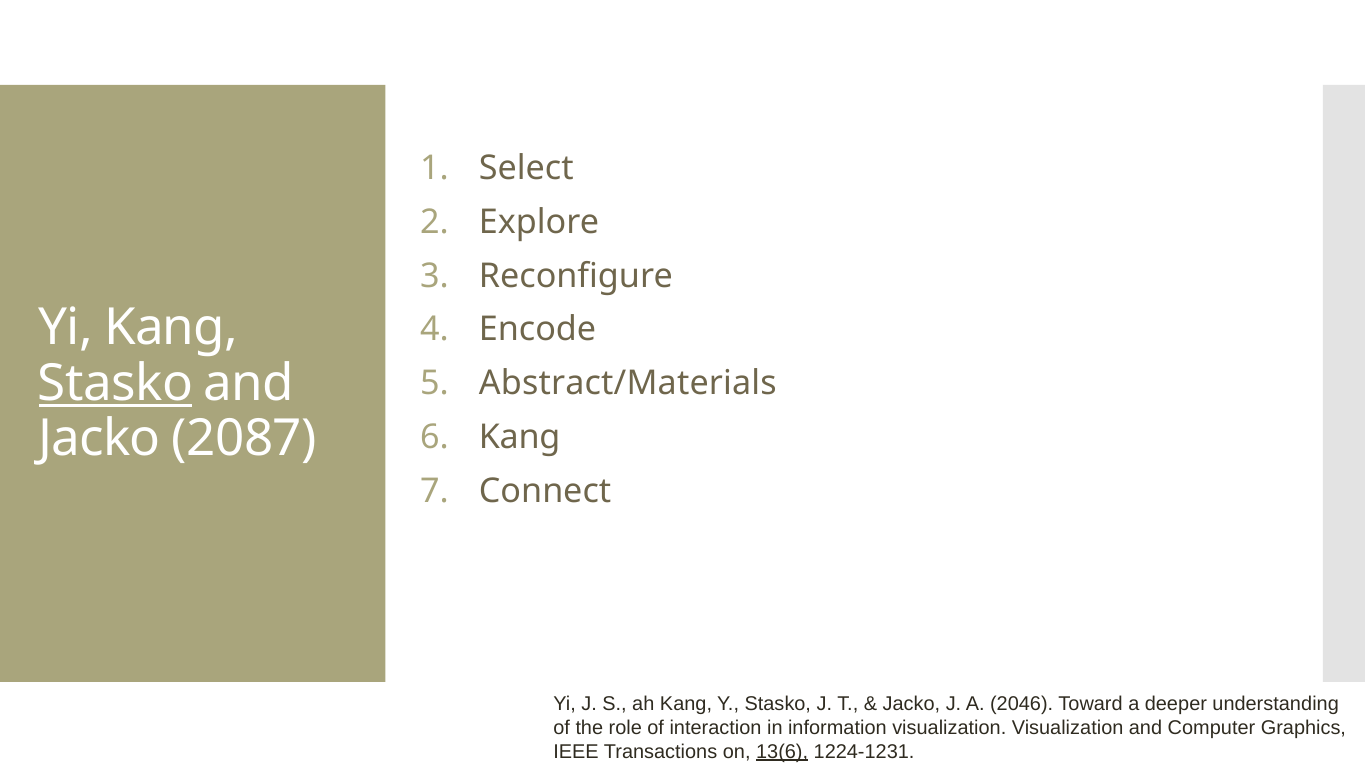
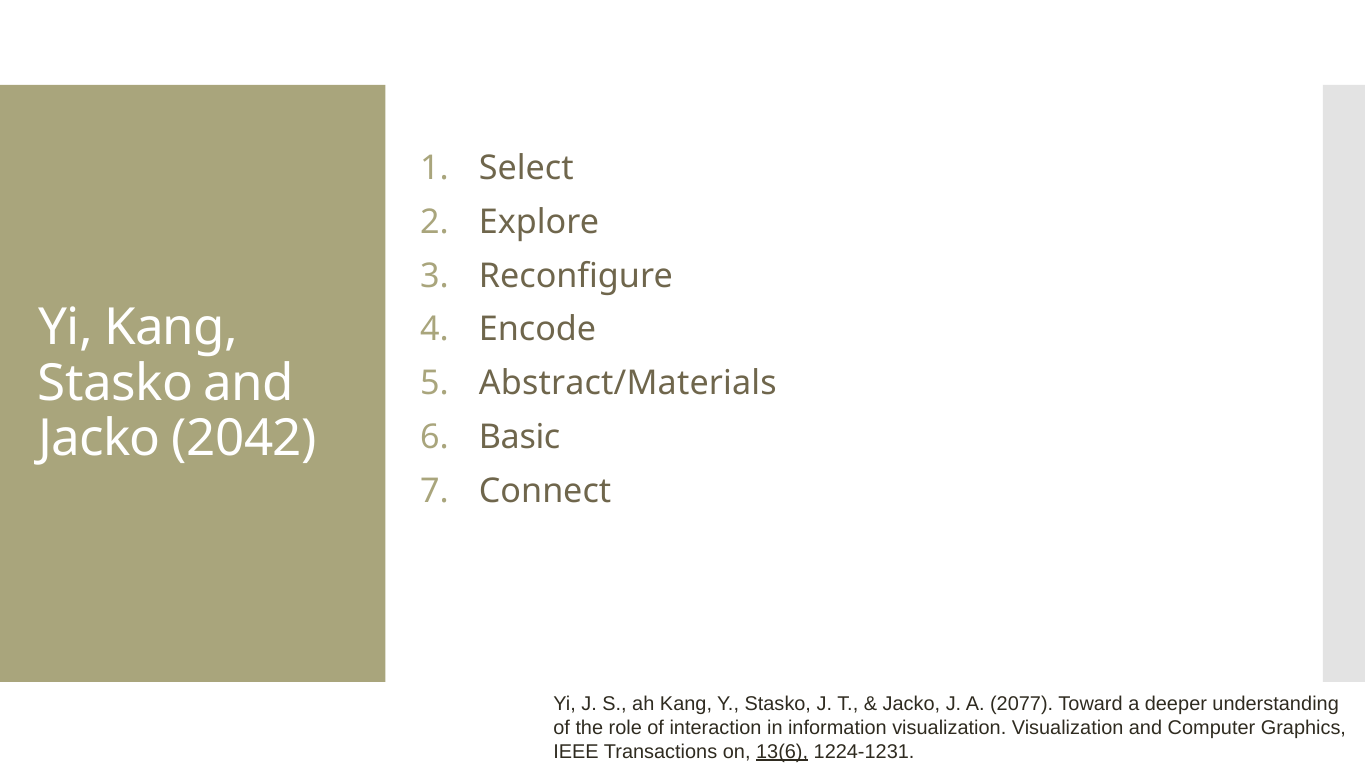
Stasko underline: present -> none (116, 383)
2087: 2087 -> 2042 (244, 438)
Kang: Kang -> Basic (520, 437)
2046: 2046 -> 2077 (1022, 704)
